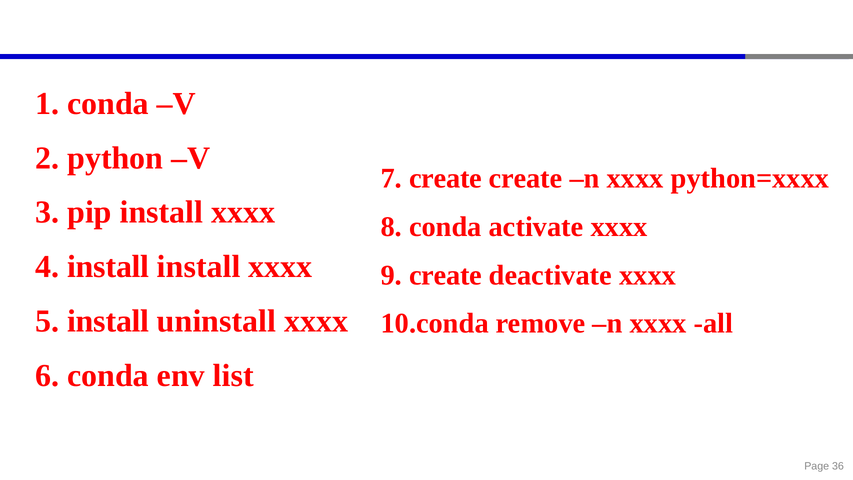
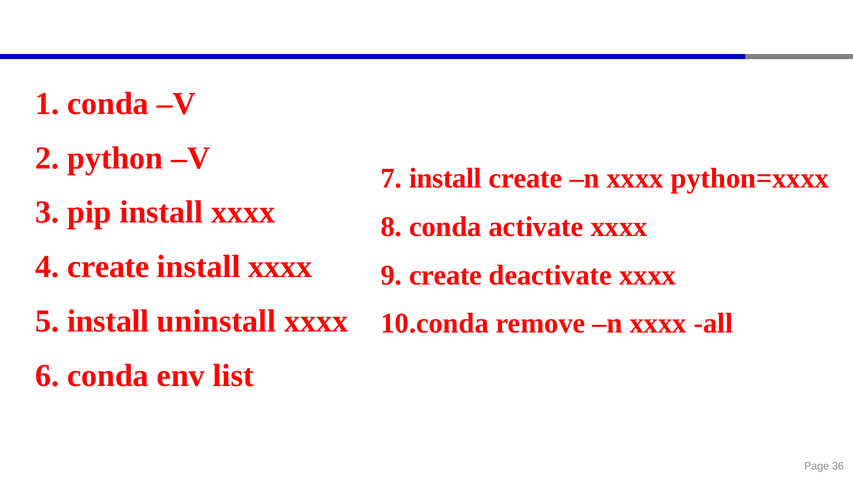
7 create: create -> install (445, 178)
4 install: install -> create (108, 267)
